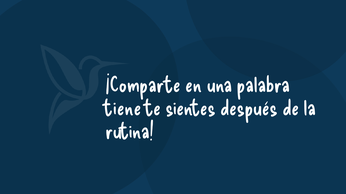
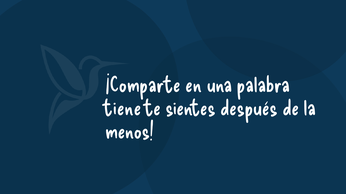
rutina: rutina -> menos (130, 132)
